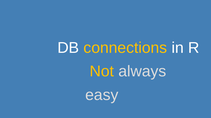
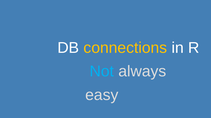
Not colour: yellow -> light blue (102, 72)
